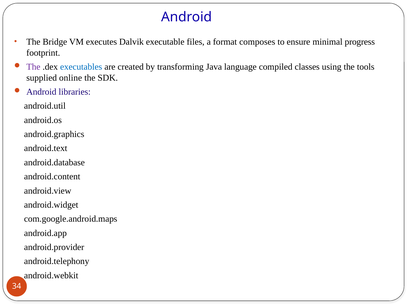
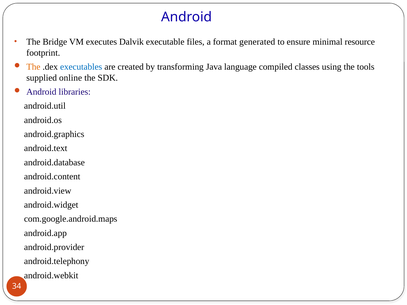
composes: composes -> generated (257, 42)
progress: progress -> resource (360, 42)
The colour: purple -> orange (33, 67)
